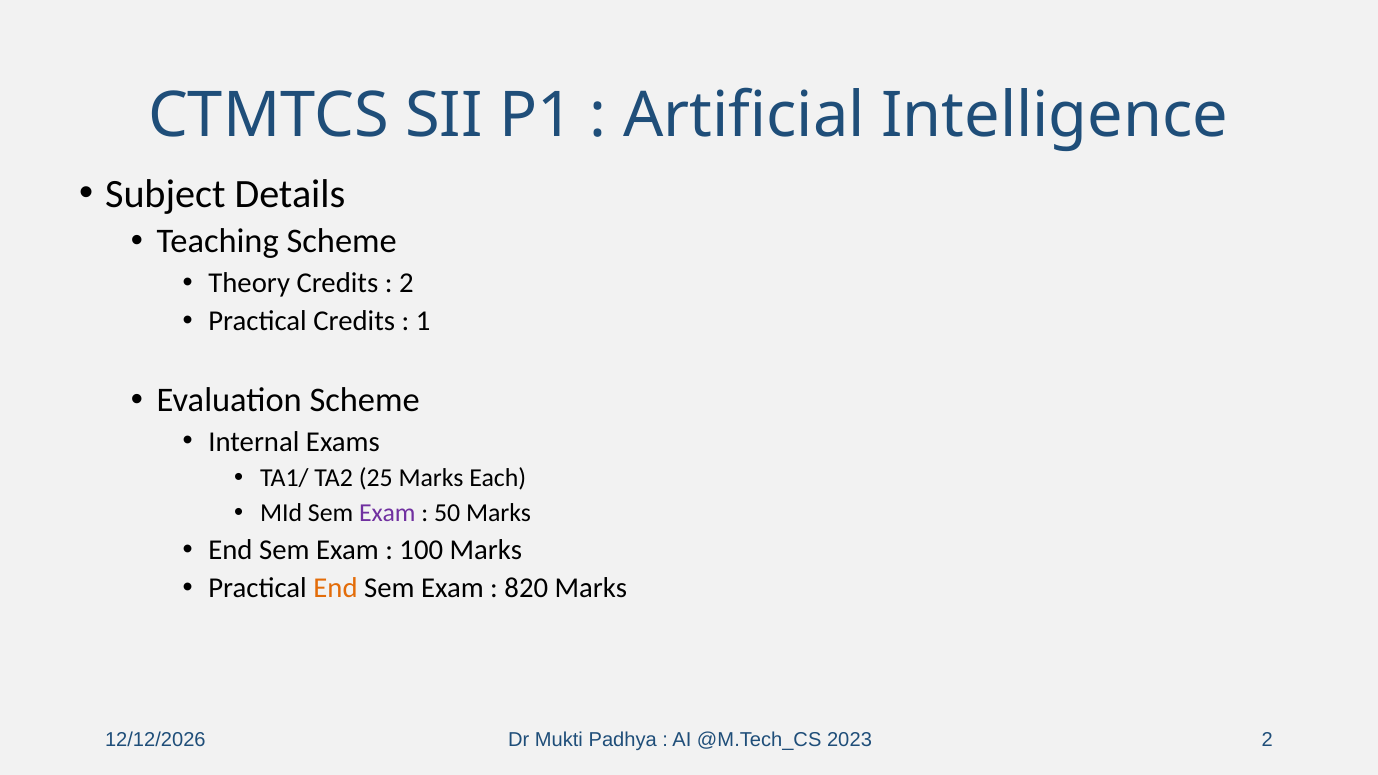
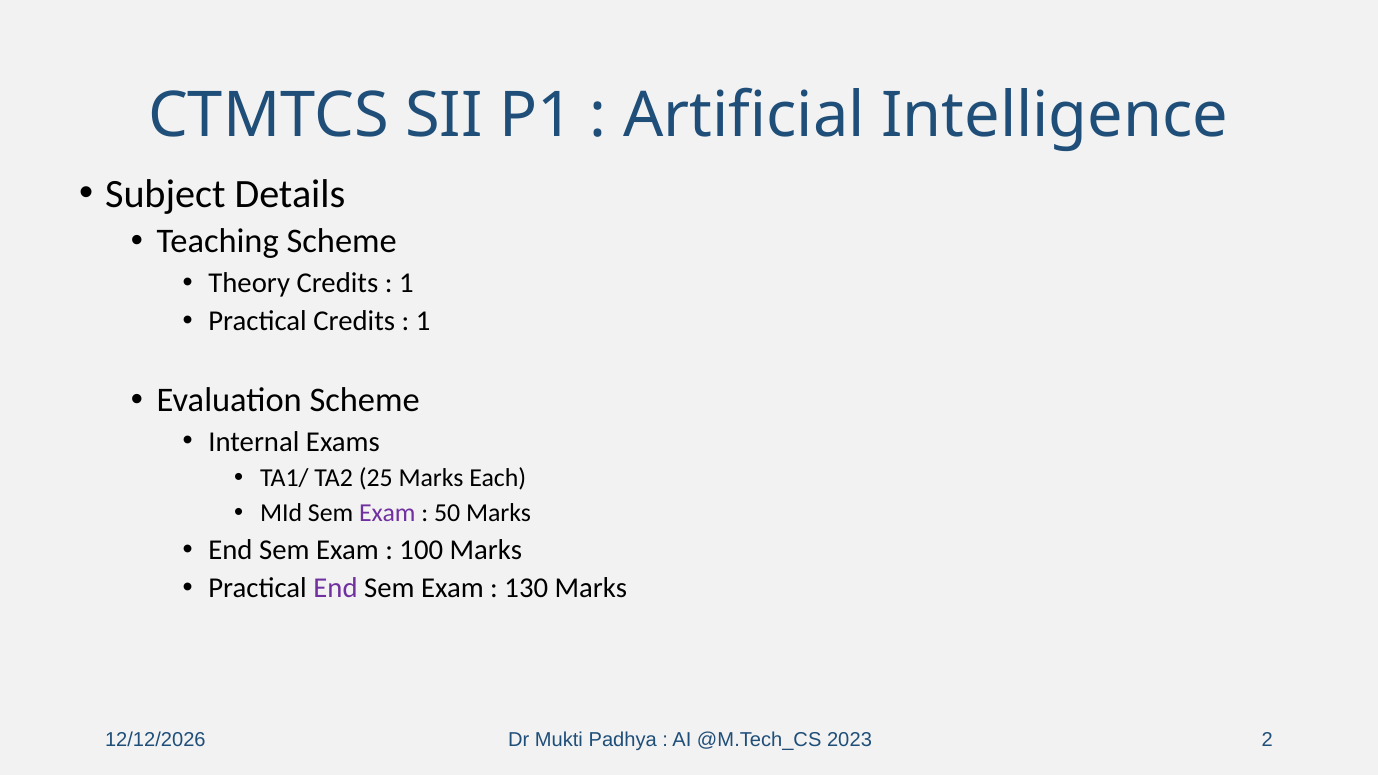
2: 2 -> 1 (406, 283)
End colour: orange -> purple (336, 588)
820: 820 -> 130 (526, 588)
